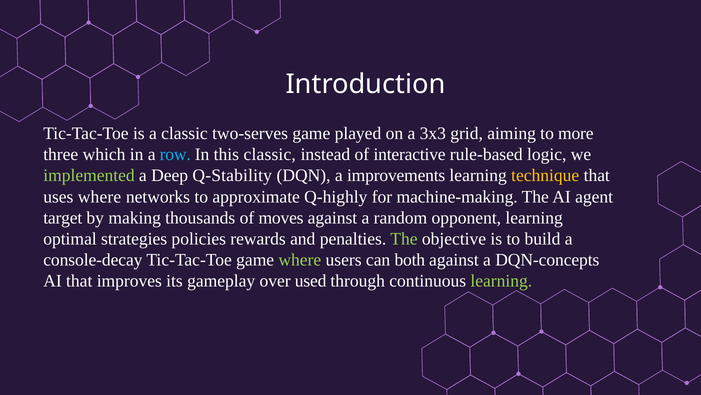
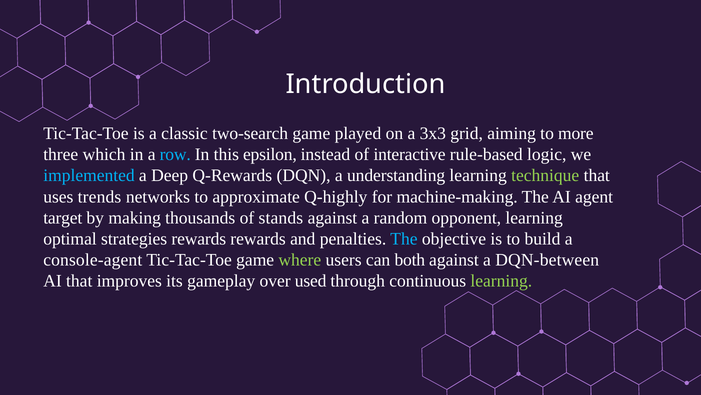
two-serves: two-serves -> two-search (250, 133)
this classic: classic -> epsilon (270, 154)
implemented colour: light green -> light blue (89, 175)
Q-Stability: Q-Stability -> Q-Rewards (232, 175)
improvements: improvements -> understanding (396, 175)
technique colour: yellow -> light green (545, 175)
uses where: where -> trends (100, 196)
moves: moves -> stands (281, 217)
strategies policies: policies -> rewards (199, 238)
The colour: light green -> light blue (404, 238)
console-decay: console-decay -> console-agent (93, 259)
DQN-concepts: DQN-concepts -> DQN-between (547, 259)
